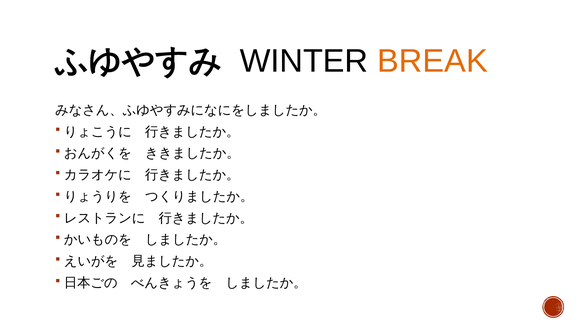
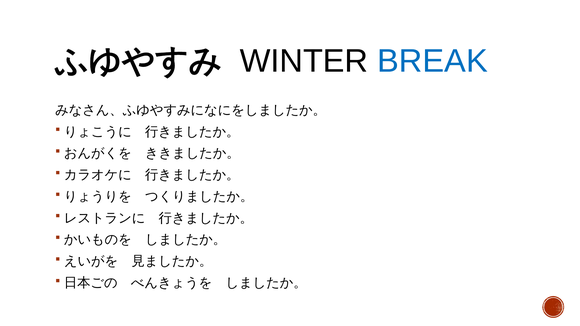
BREAK colour: orange -> blue (432, 61)
